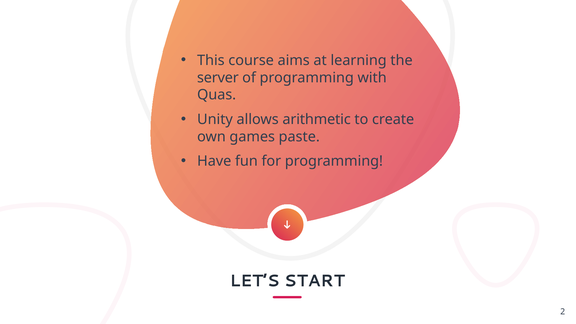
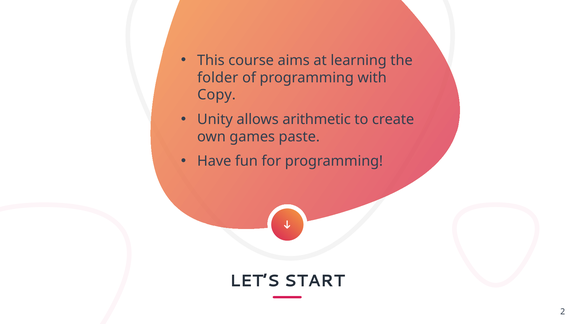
server: server -> folder (218, 78)
Quas: Quas -> Copy (217, 95)
